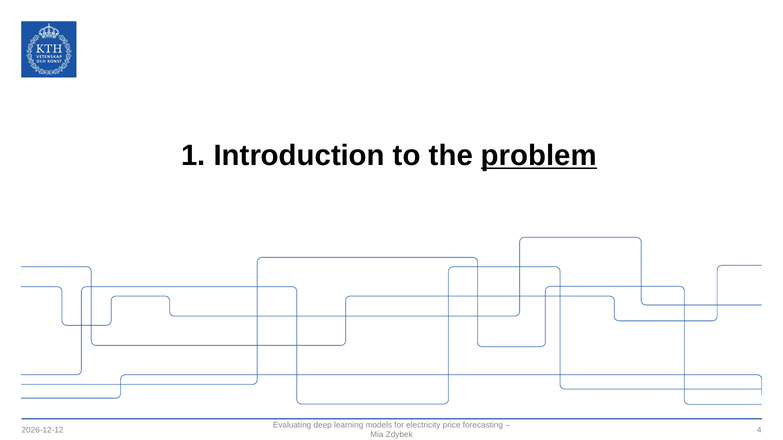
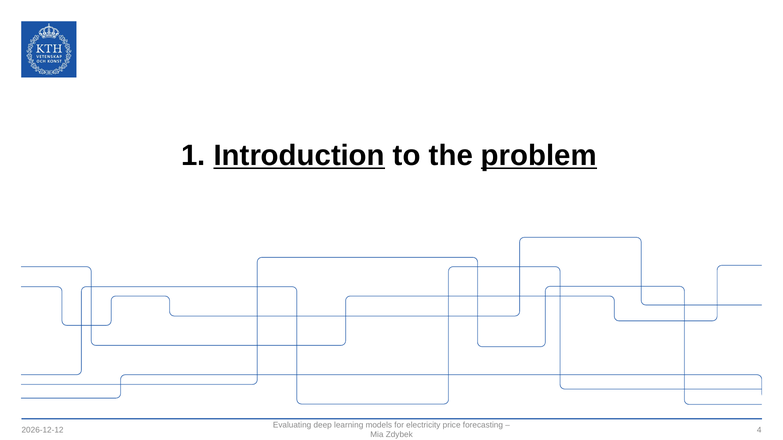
Introduction underline: none -> present (299, 156)
